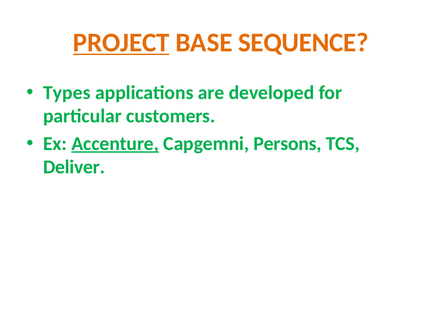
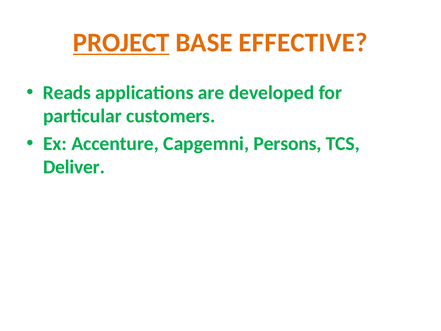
SEQUENCE: SEQUENCE -> EFFECTIVE (303, 43)
Types: Types -> Reads (67, 93)
Accenture underline: present -> none (115, 143)
